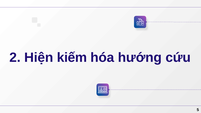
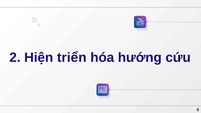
kiếm: kiếm -> triển (72, 57)
